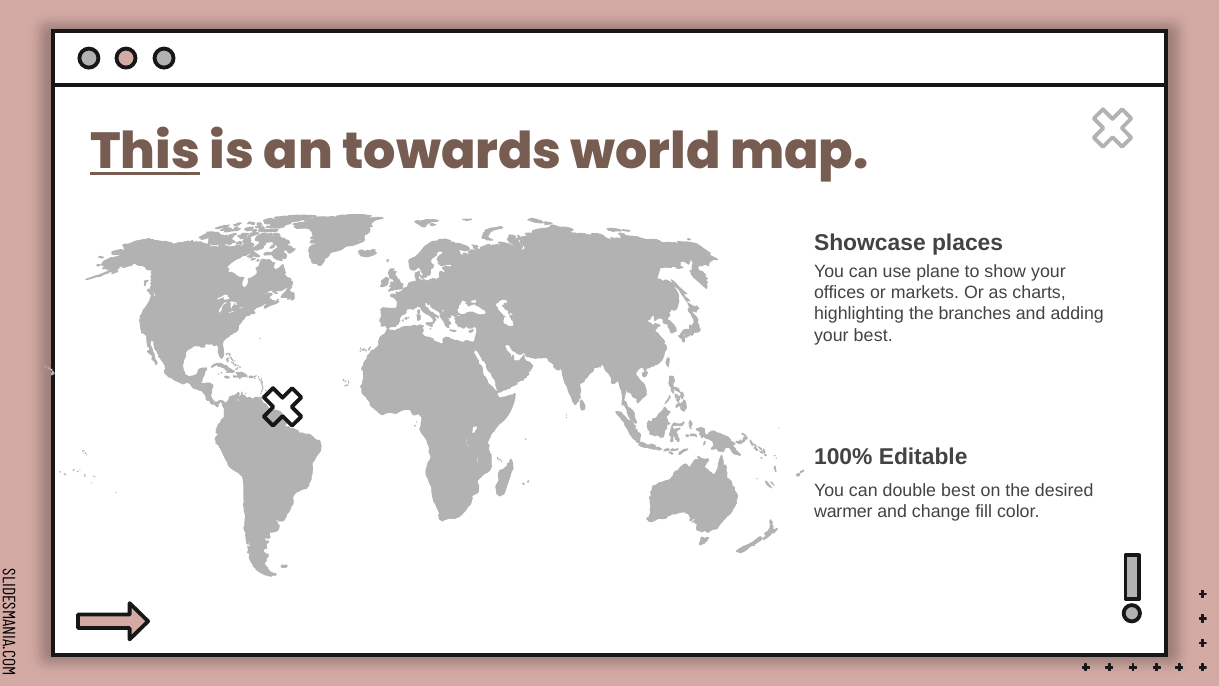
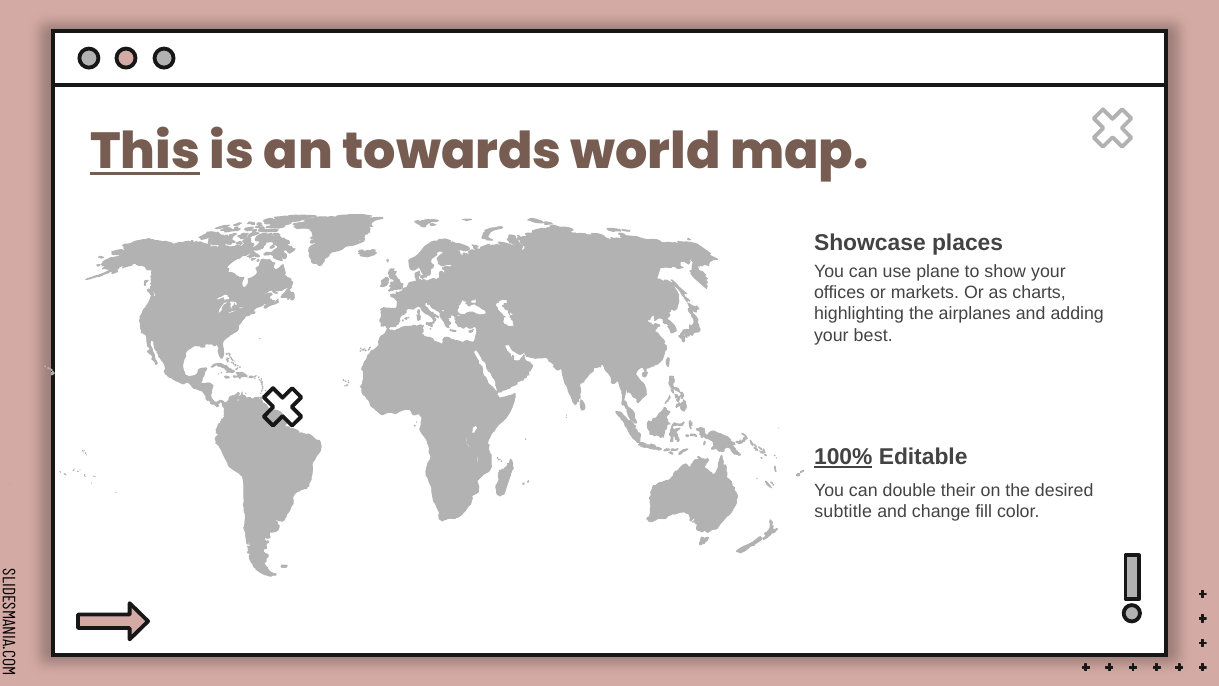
branches: branches -> airplanes (975, 314)
100% underline: none -> present (843, 457)
double best: best -> their (958, 490)
warmer: warmer -> subtitle (843, 511)
